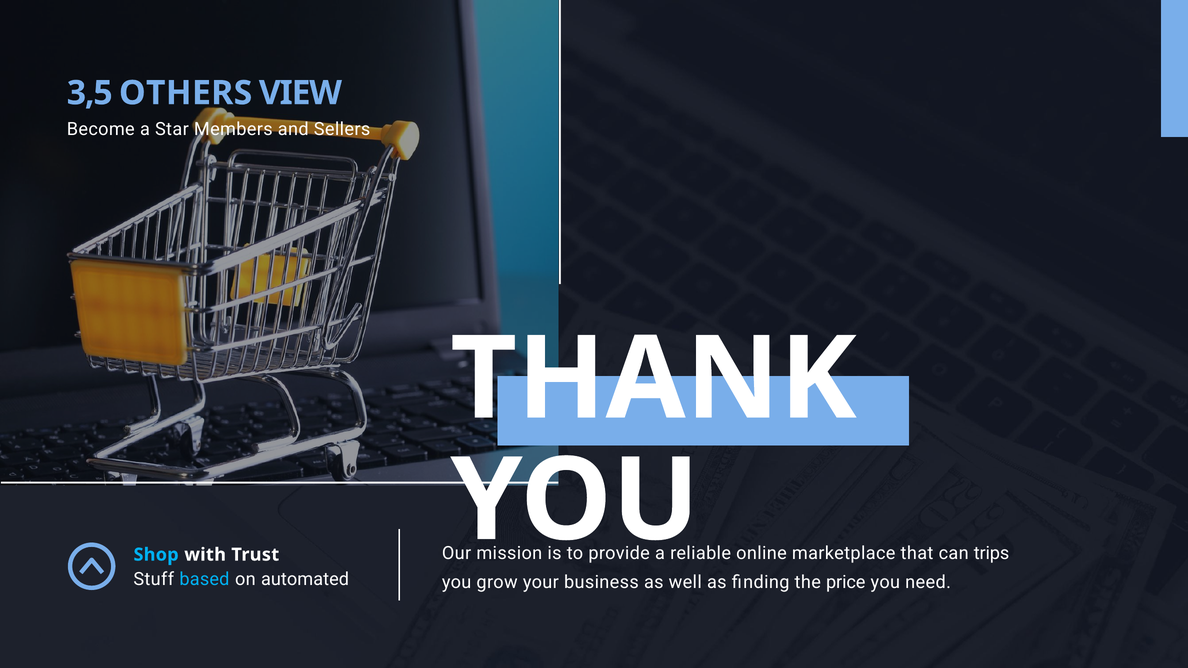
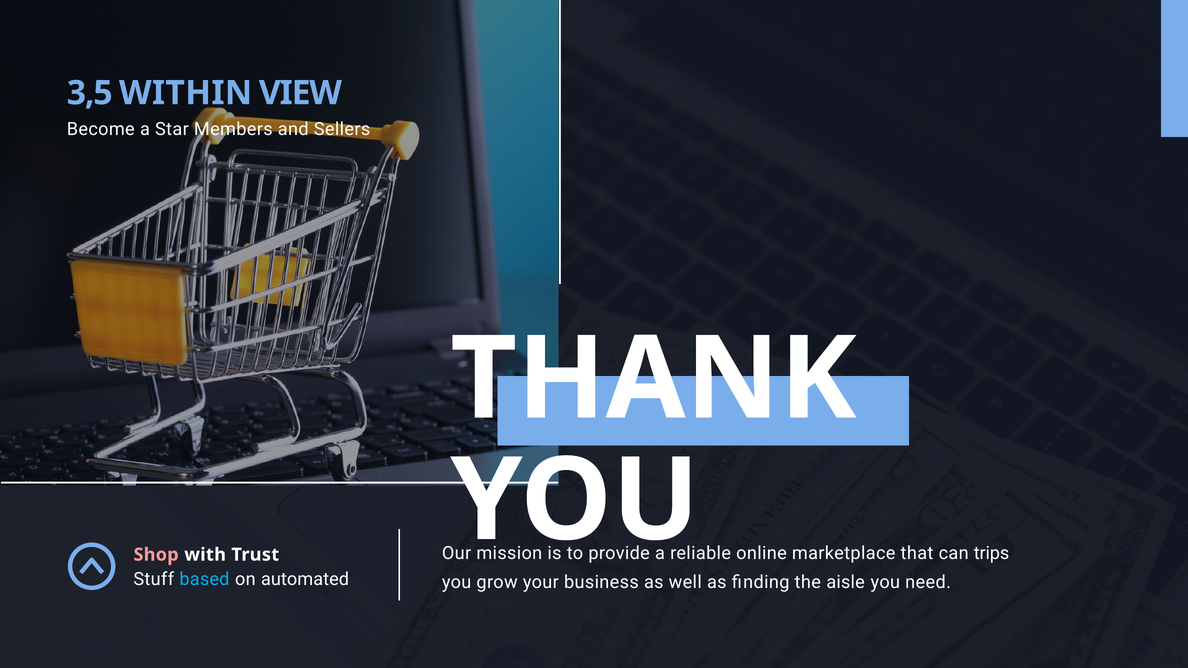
OTHERS: OTHERS -> WITHIN (186, 93)
Shop colour: light blue -> pink (156, 555)
price: price -> aisle (846, 583)
